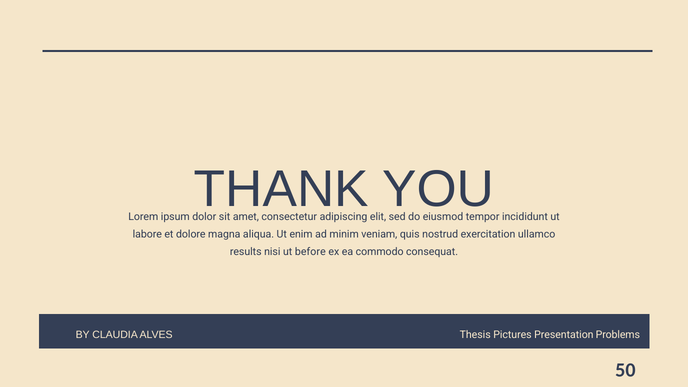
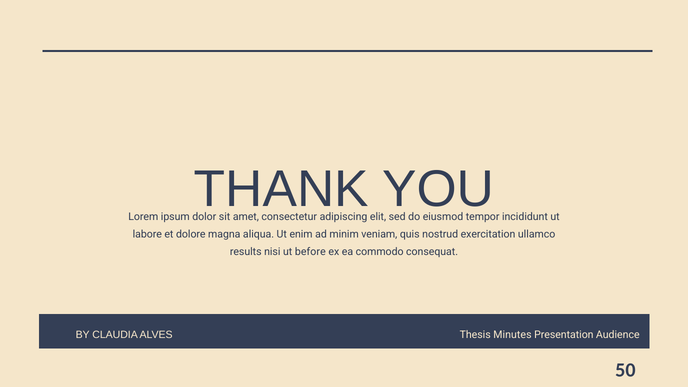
Pictures: Pictures -> Minutes (512, 335)
Problems: Problems -> Audience (618, 335)
